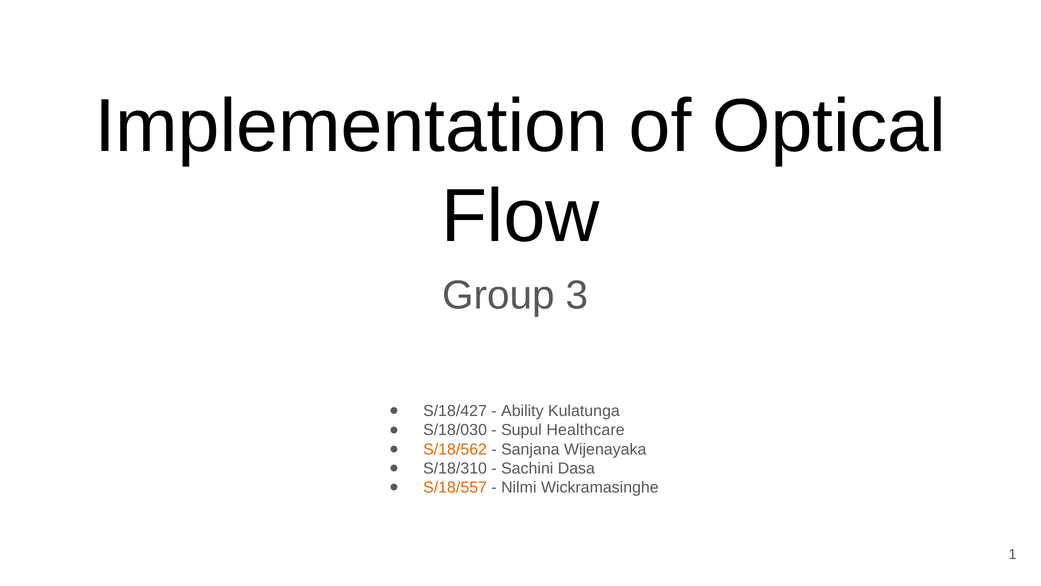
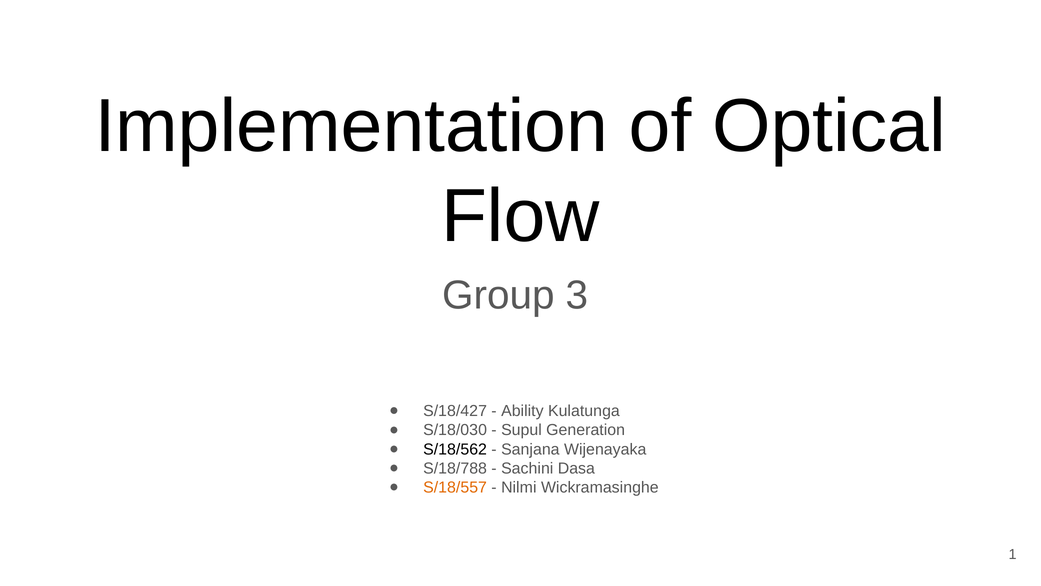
Healthcare: Healthcare -> Generation (586, 430)
S/18/562 colour: orange -> black (455, 449)
S/18/310: S/18/310 -> S/18/788 (455, 468)
